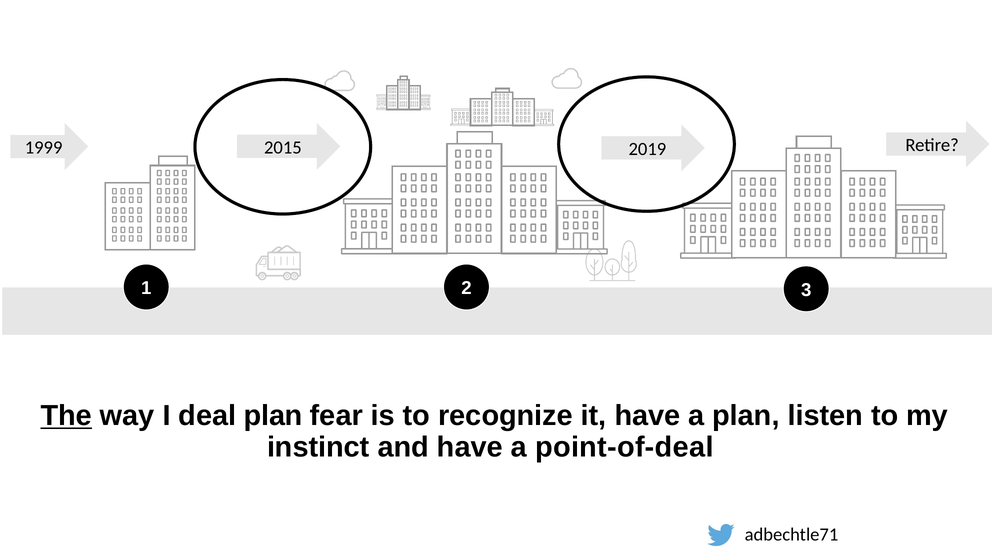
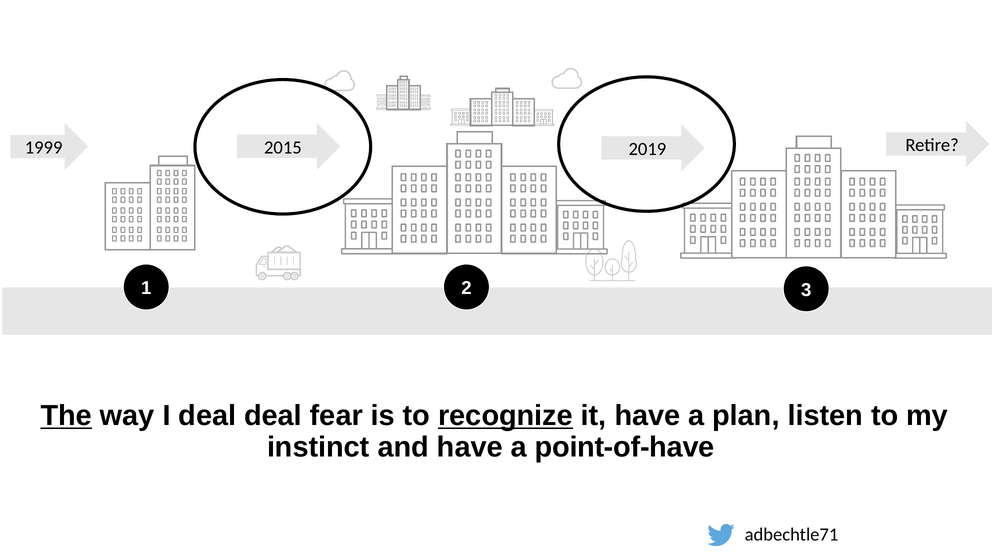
deal plan: plan -> deal (273, 416)
recognize underline: none -> present (506, 416)
point-of-deal: point-of-deal -> point-of-have (625, 447)
